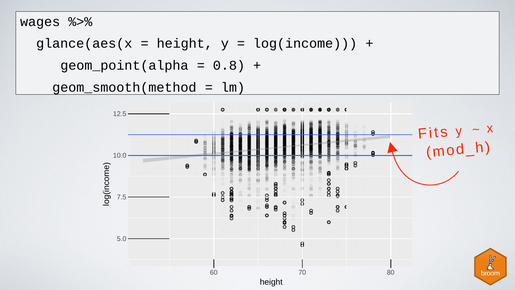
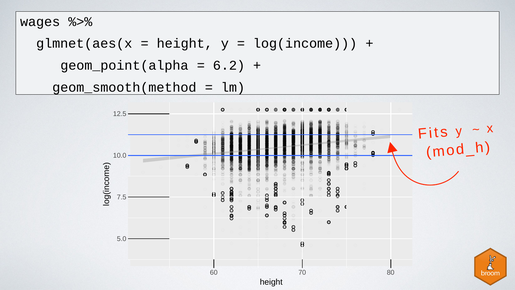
glance(aes(x: glance(aes(x -> glmnet(aes(x (84, 44)
0.8: 0.8 -> 6.2 (229, 65)
